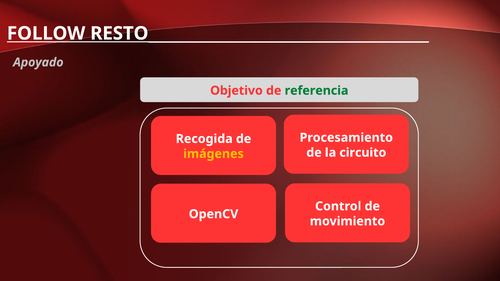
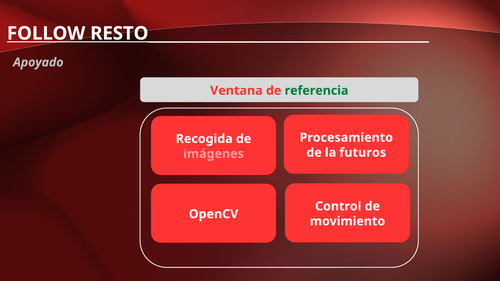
Objetivo: Objetivo -> Ventana (236, 91)
circuito: circuito -> futuros (363, 153)
imágenes colour: yellow -> pink (213, 154)
